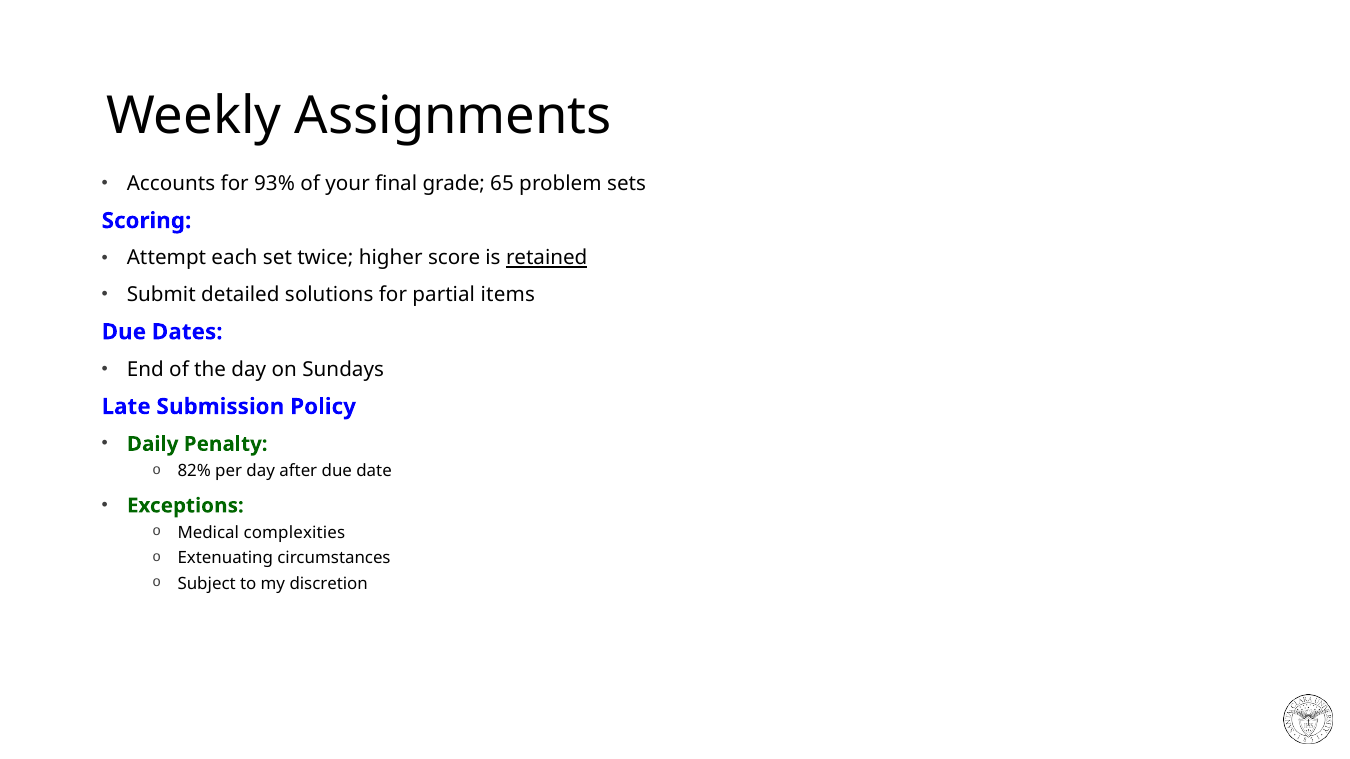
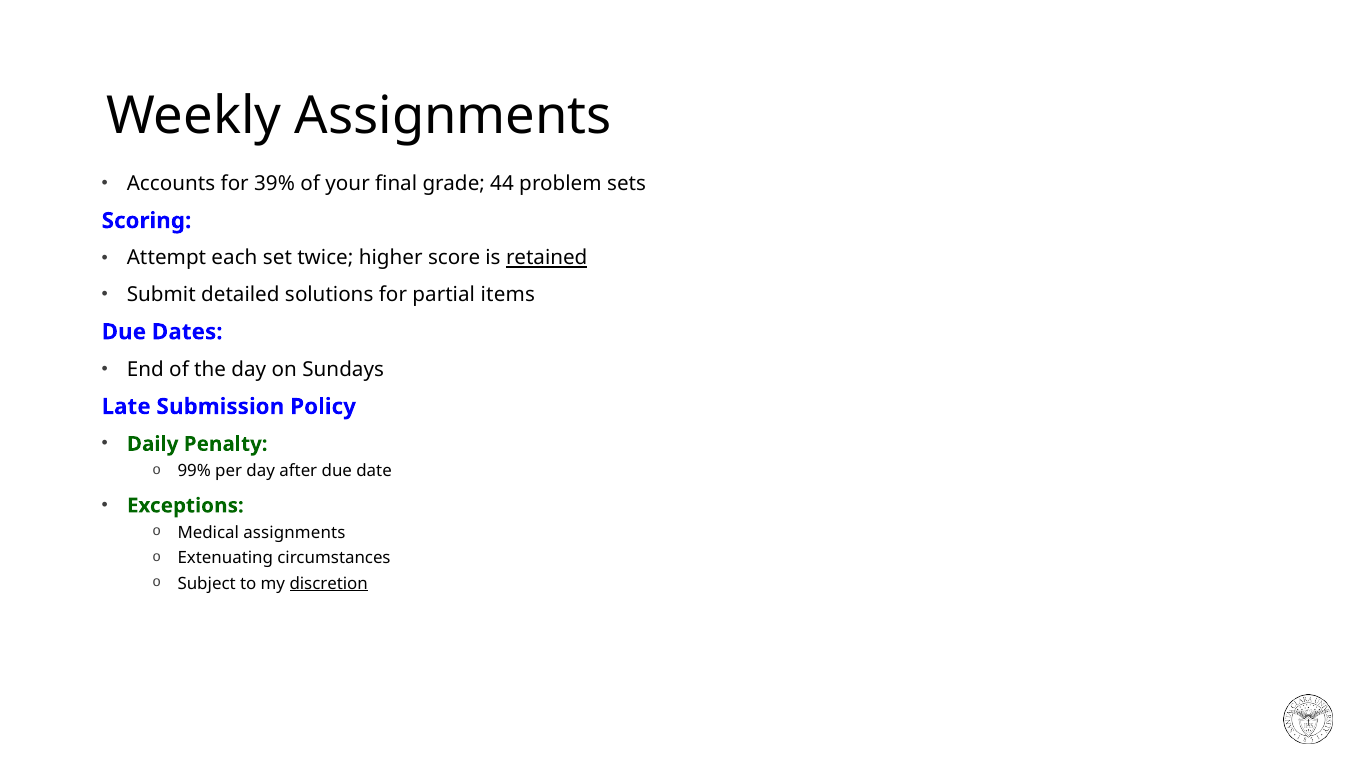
93%: 93% -> 39% (275, 183)
65: 65 -> 44 (502, 183)
82%: 82% -> 99% (194, 472)
Medical complexities: complexities -> assignments (294, 533)
discretion underline: none -> present (329, 584)
